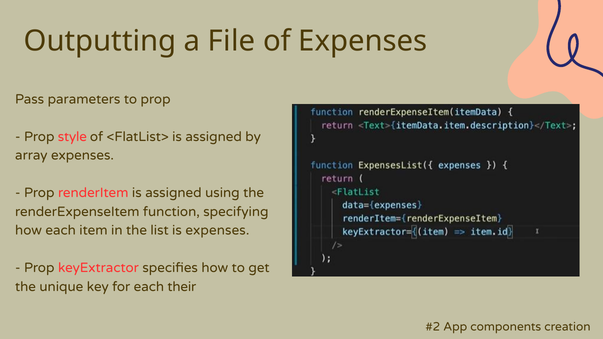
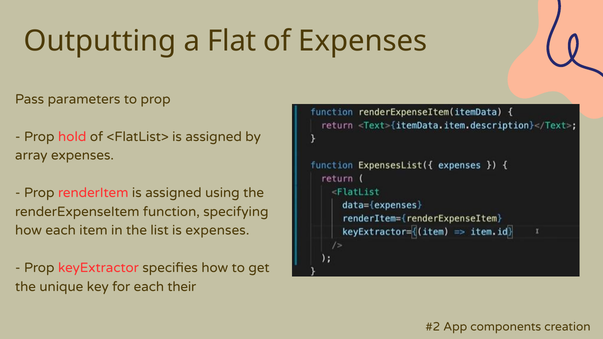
File: File -> Flat (232, 41)
style: style -> hold (72, 137)
